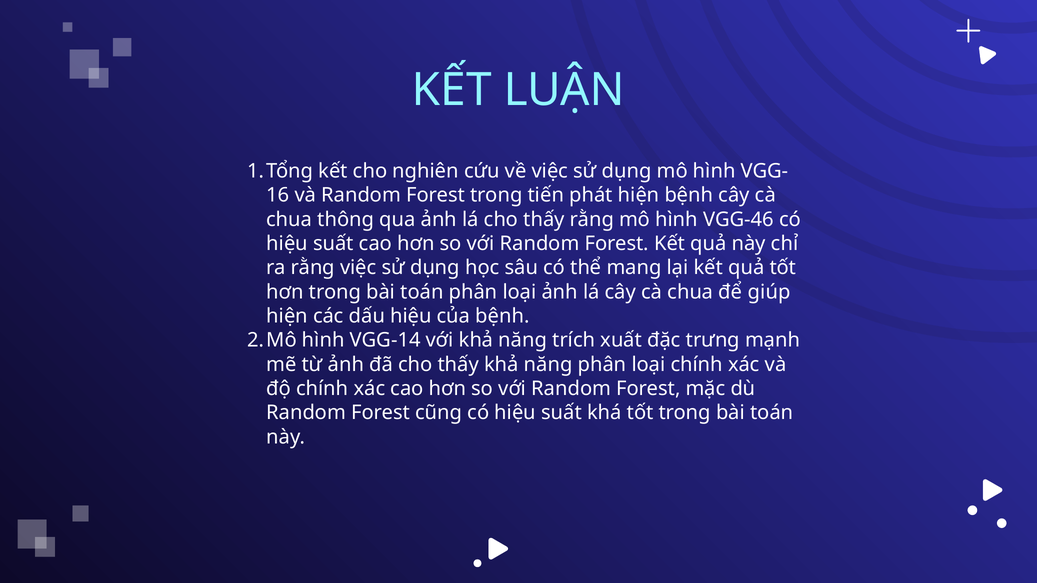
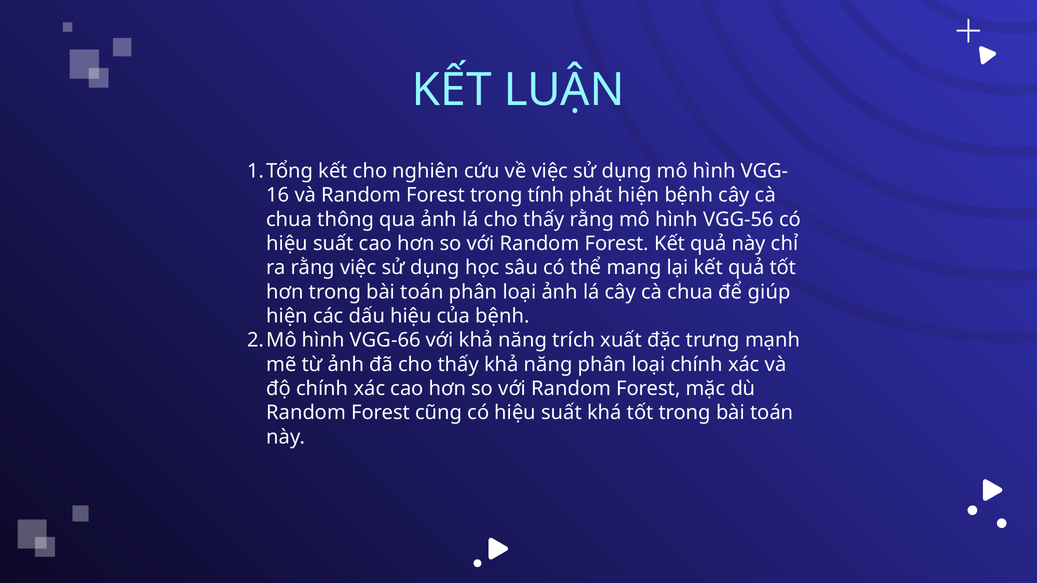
tiến: tiến -> tính (546, 195)
VGG-46: VGG-46 -> VGG-56 (739, 220)
VGG-14: VGG-14 -> VGG-66 (385, 340)
